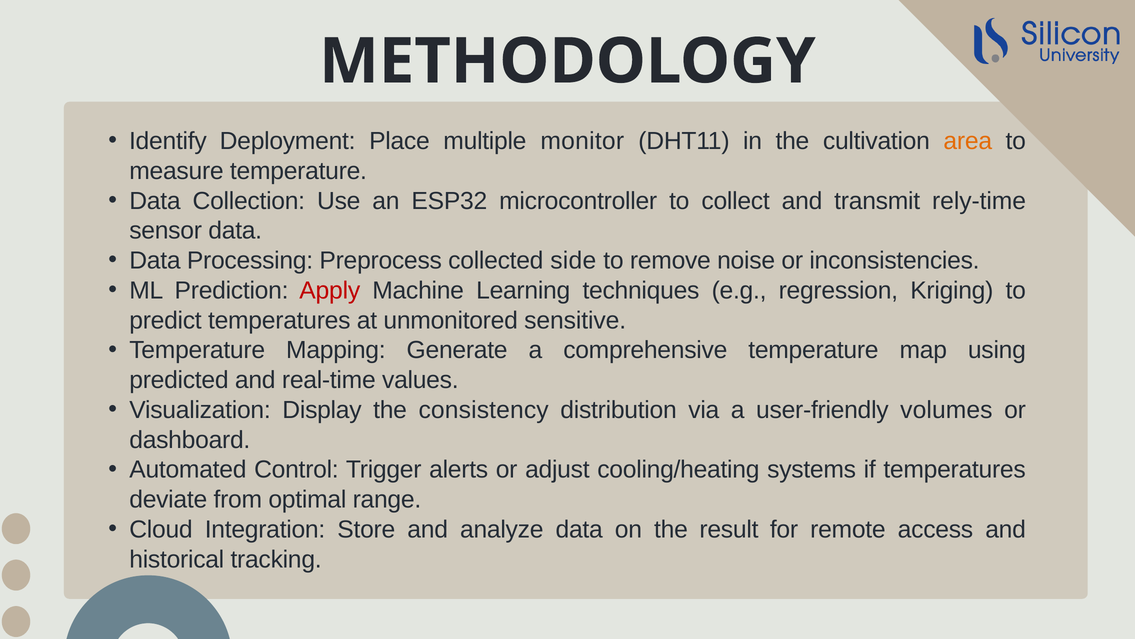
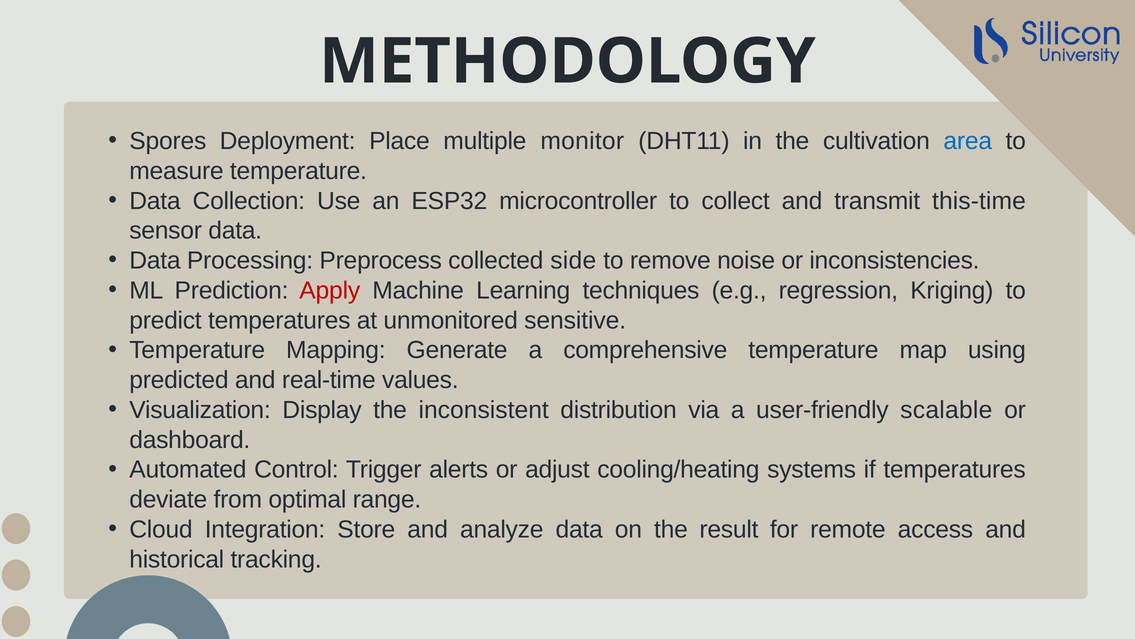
Identify: Identify -> Spores (168, 141)
area colour: orange -> blue (968, 141)
rely-time: rely-time -> this-time (979, 201)
consistency: consistency -> inconsistent (484, 410)
volumes: volumes -> scalable (946, 410)
